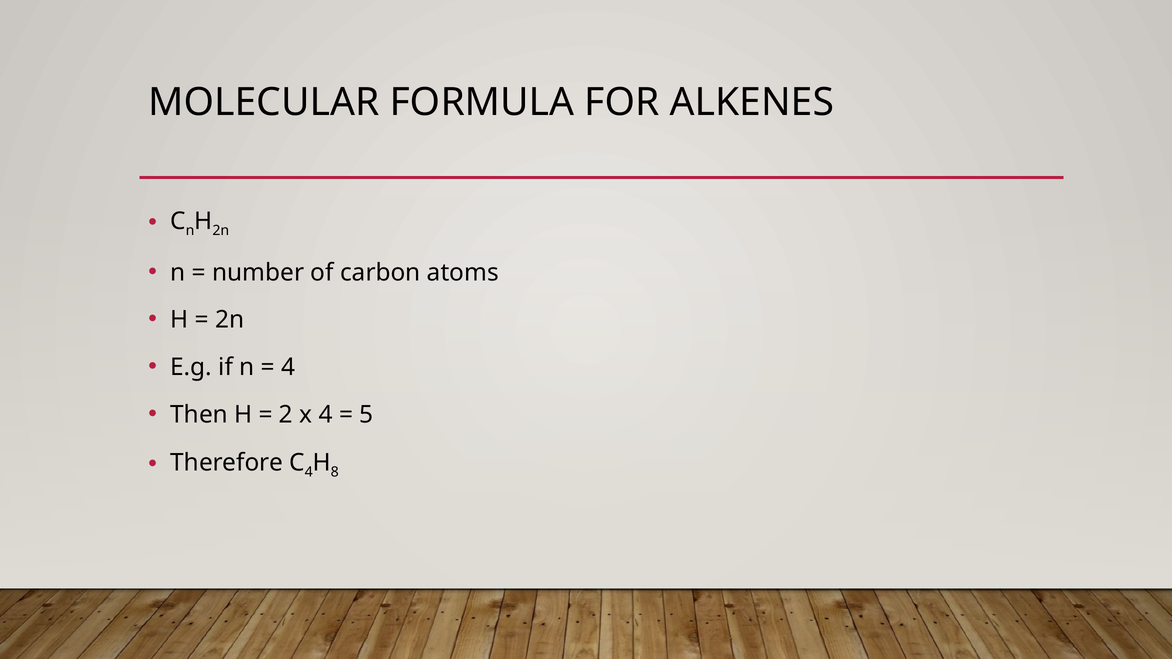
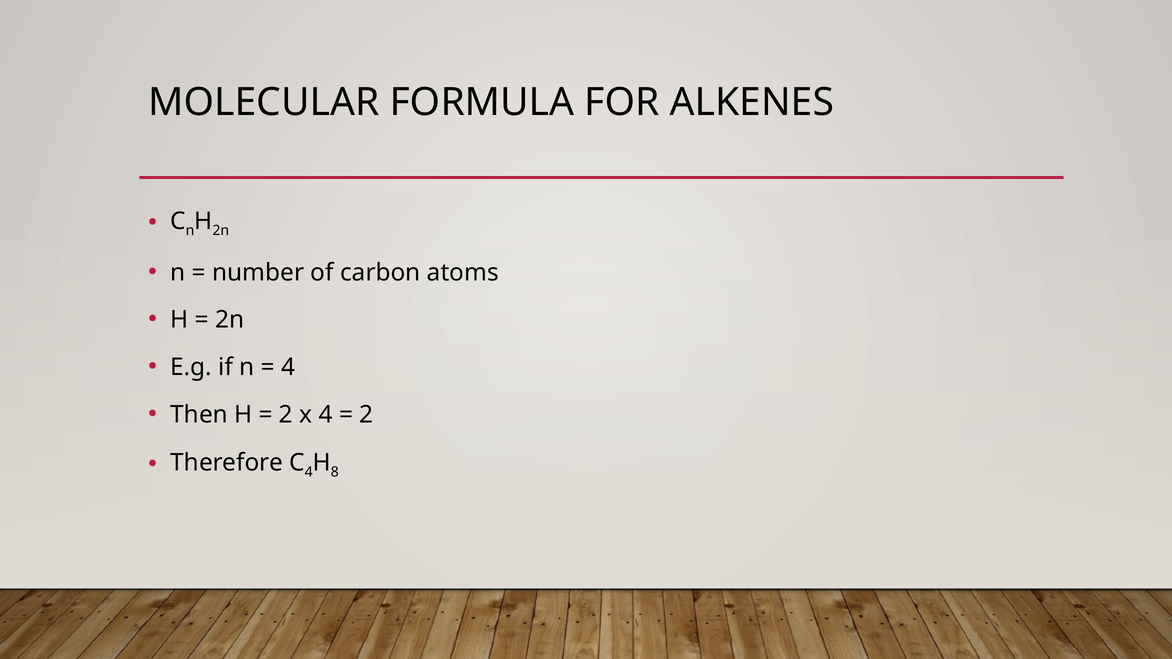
5: 5 -> 2 (366, 415)
